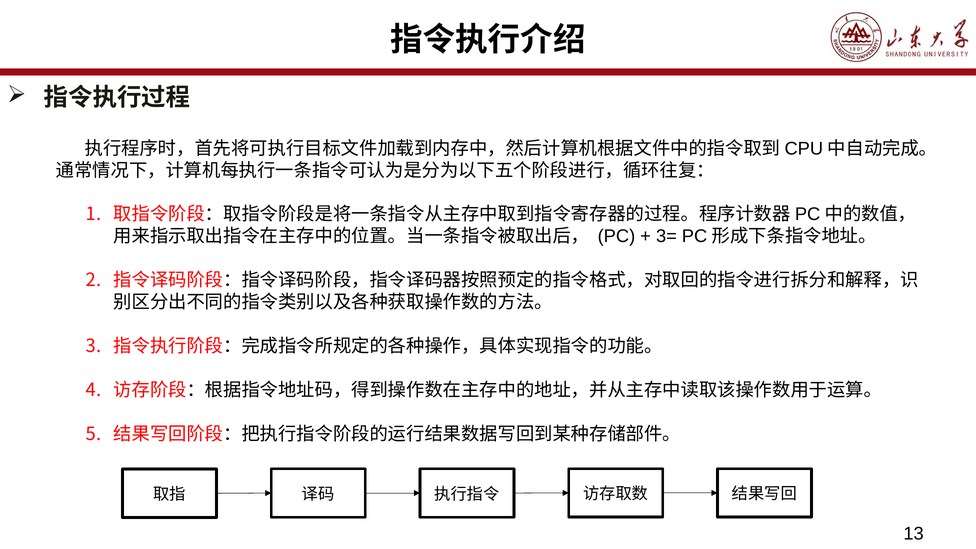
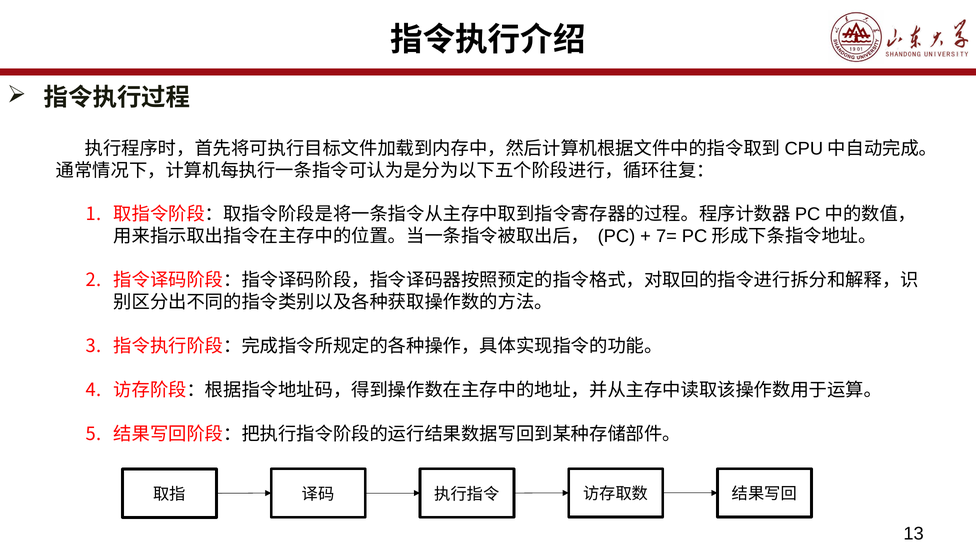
3=: 3= -> 7= (666, 236)
